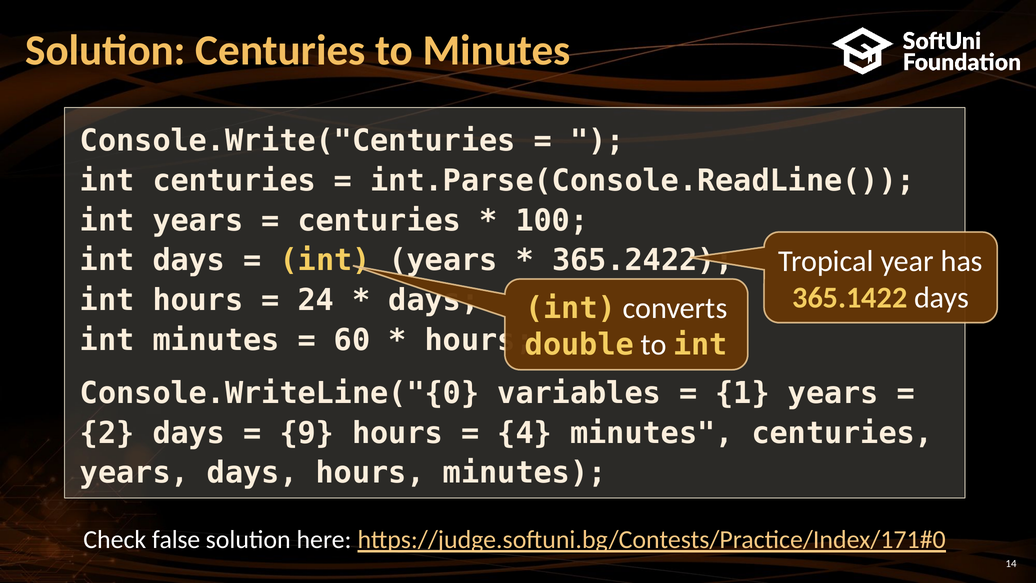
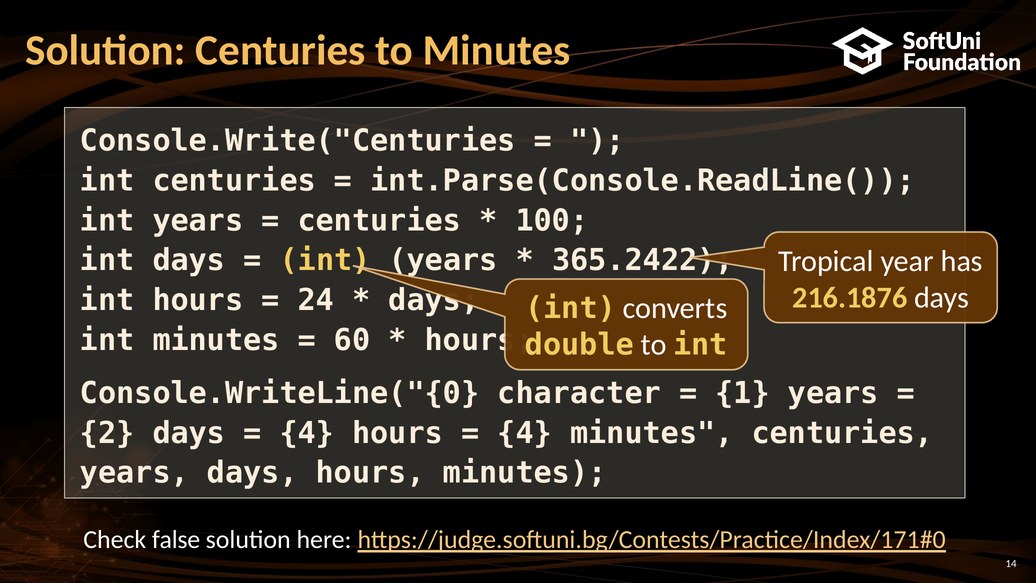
365.1422: 365.1422 -> 216.1876 (850, 298)
variables: variables -> character (579, 393)
9: 9 -> 4 (307, 433)
